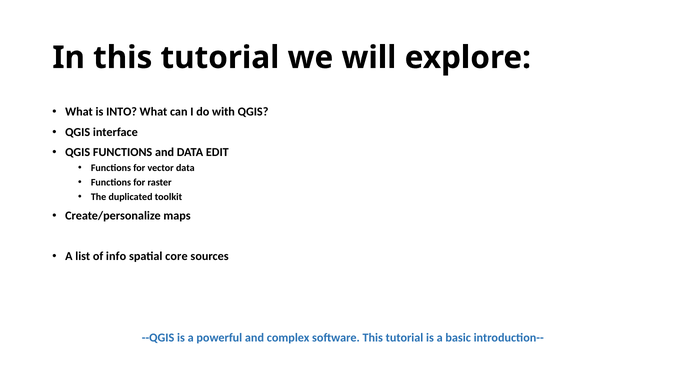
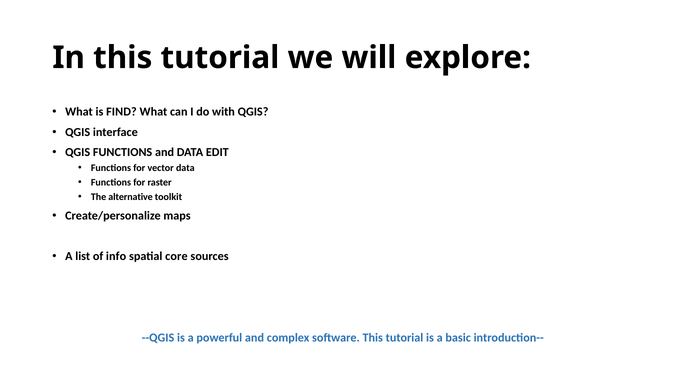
INTO: INTO -> FIND (121, 112)
duplicated: duplicated -> alternative (131, 197)
